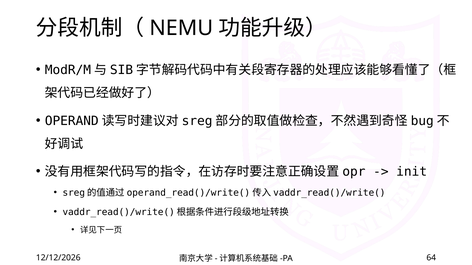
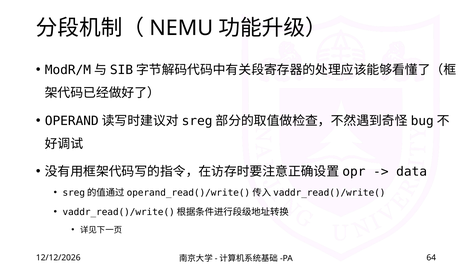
init: init -> data (412, 172)
